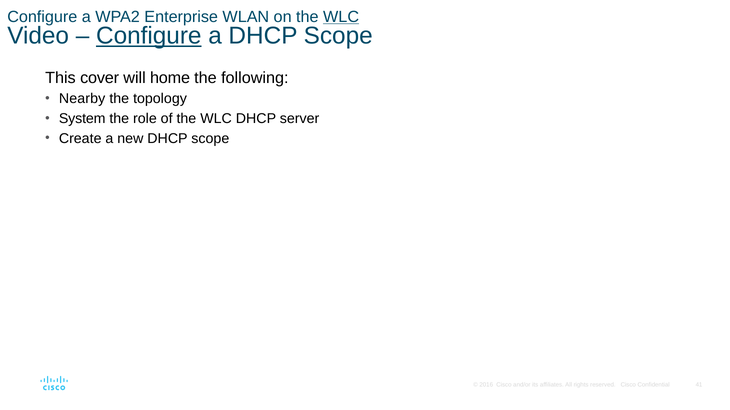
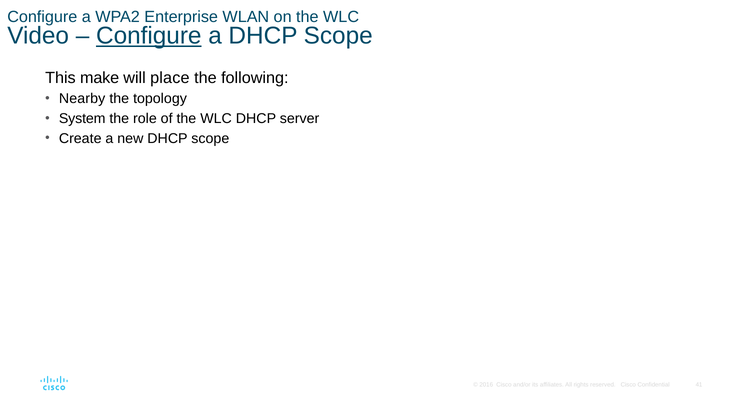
WLC underline: present -> none (341, 17)
cover: cover -> make (100, 78)
home: home -> place (170, 78)
